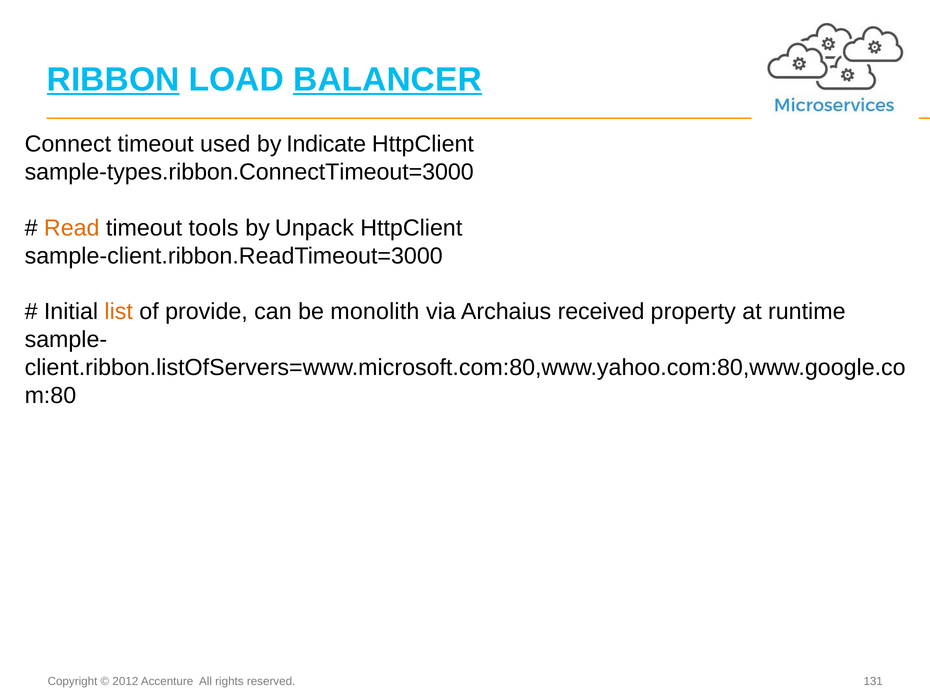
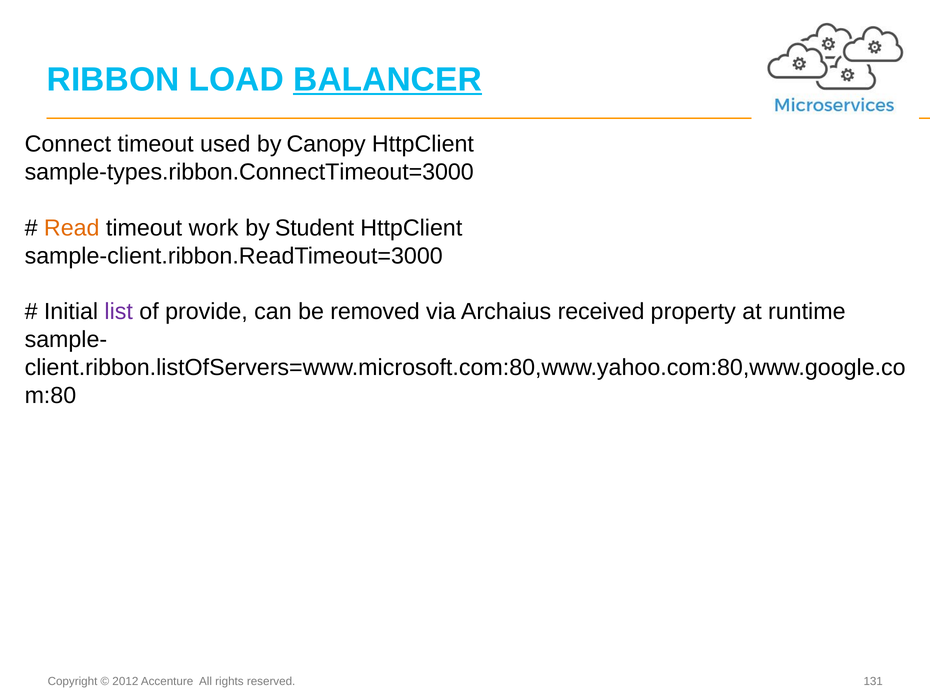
RIBBON underline: present -> none (113, 79)
Indicate: Indicate -> Canopy (326, 144)
tools: tools -> work (214, 228)
Unpack: Unpack -> Student (315, 228)
list colour: orange -> purple (119, 312)
monolith: monolith -> removed (375, 312)
